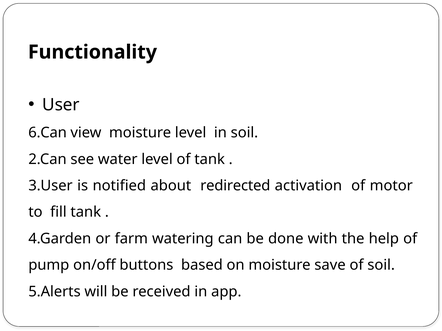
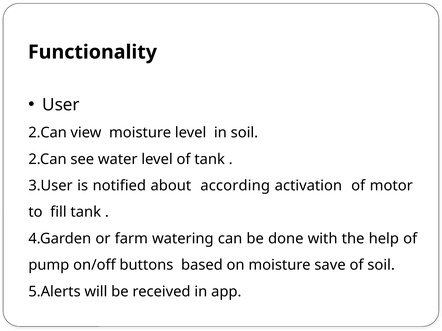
6.Can: 6.Can -> 2.Can (48, 133)
redirected: redirected -> according (235, 186)
